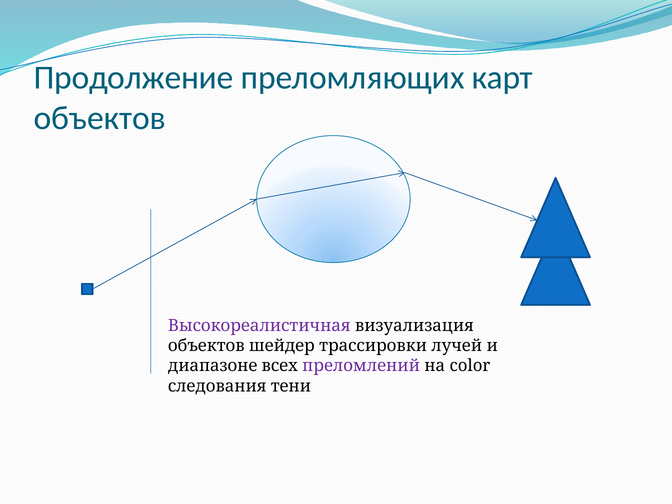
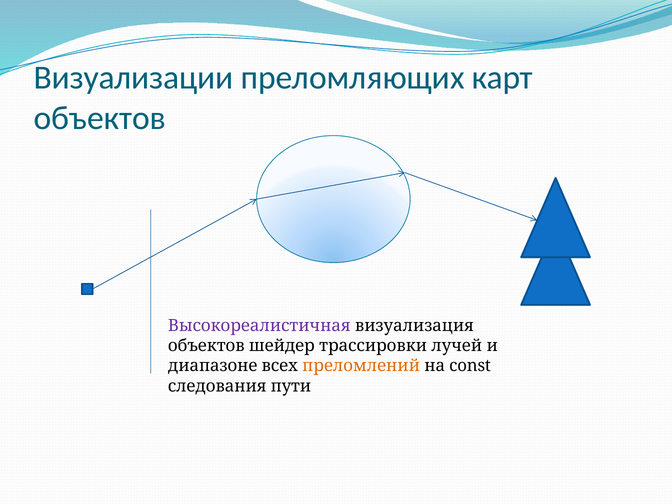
Продолжение: Продолжение -> Визуализации (133, 78)
преломлений colour: purple -> orange (361, 366)
color: color -> const (470, 366)
тени: тени -> пути (291, 386)
